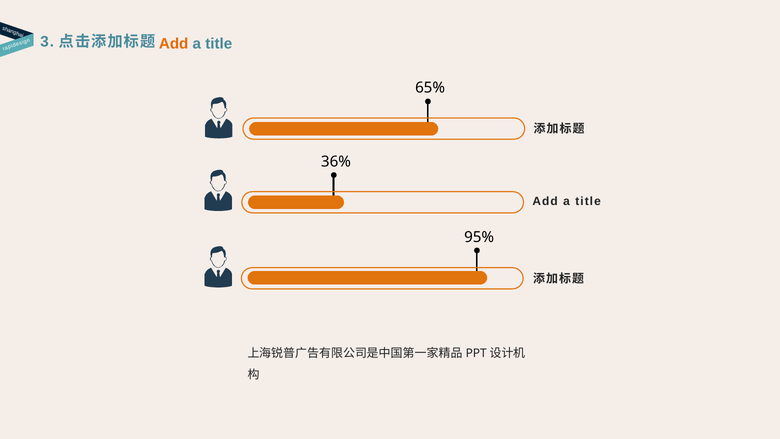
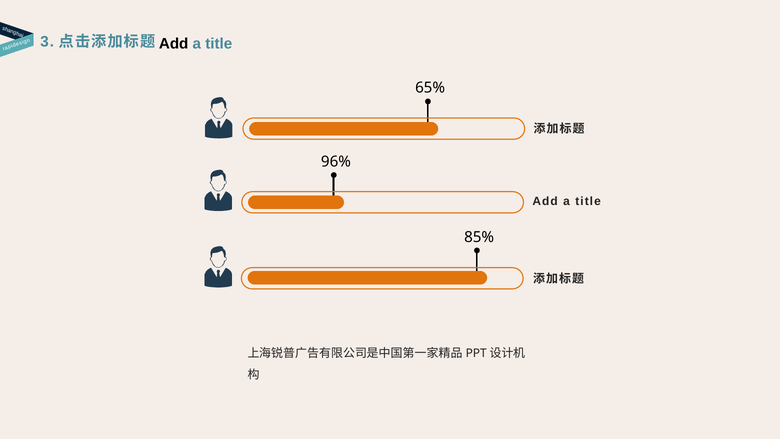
Add colour: orange -> black (174, 44)
36%: 36% -> 96% (336, 162)
95%: 95% -> 85% (479, 237)
